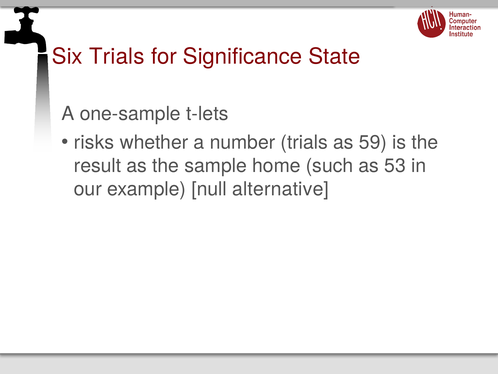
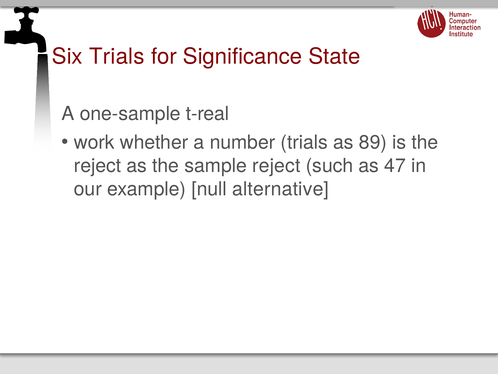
t-lets: t-lets -> t-real (208, 114)
risks: risks -> work (94, 142)
59: 59 -> 89 (373, 142)
result: result -> reject (98, 166)
sample home: home -> reject (276, 166)
53: 53 -> 47 (395, 166)
